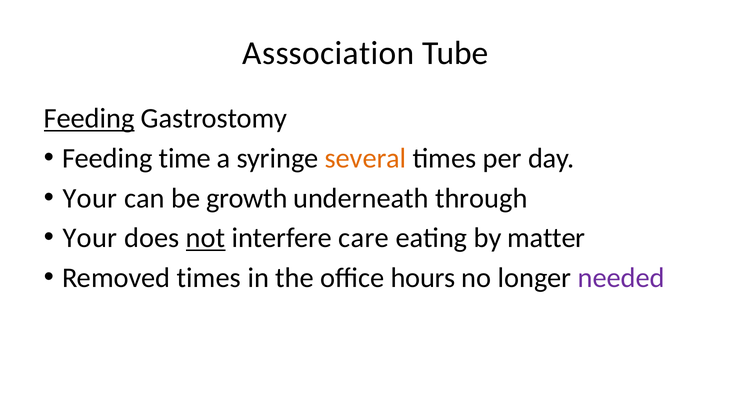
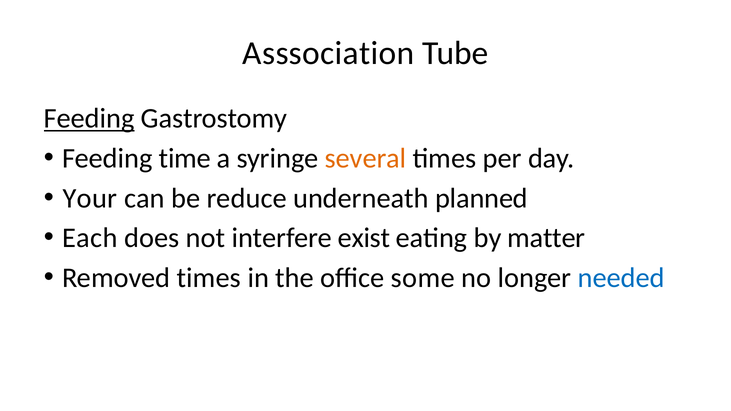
growth: growth -> reduce (247, 198)
through: through -> planned (481, 198)
Your: Your -> Each (90, 238)
not underline: present -> none (206, 238)
care: care -> exist (364, 238)
hours: hours -> some (423, 278)
needed colour: purple -> blue (621, 278)
